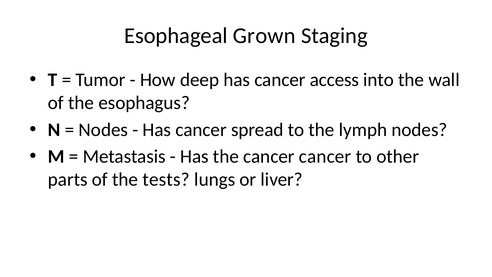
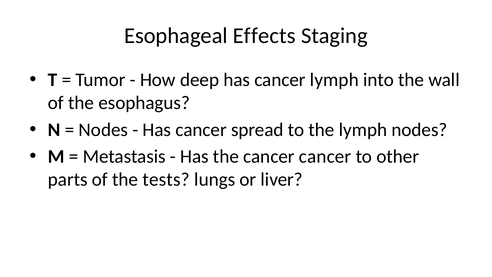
Grown: Grown -> Effects (264, 36)
cancer access: access -> lymph (334, 80)
